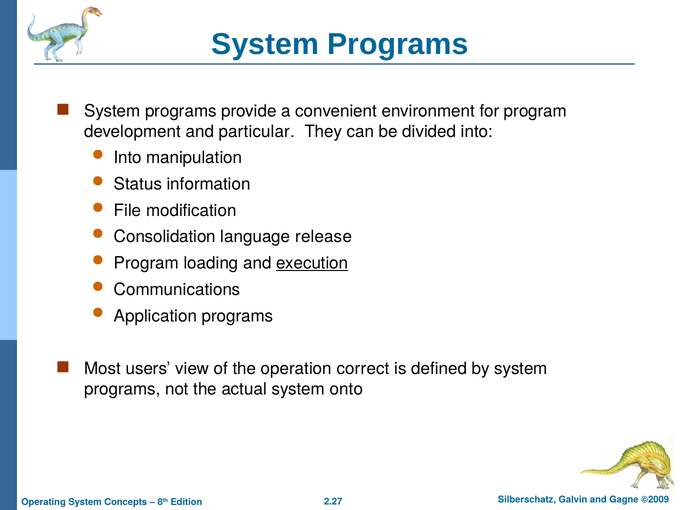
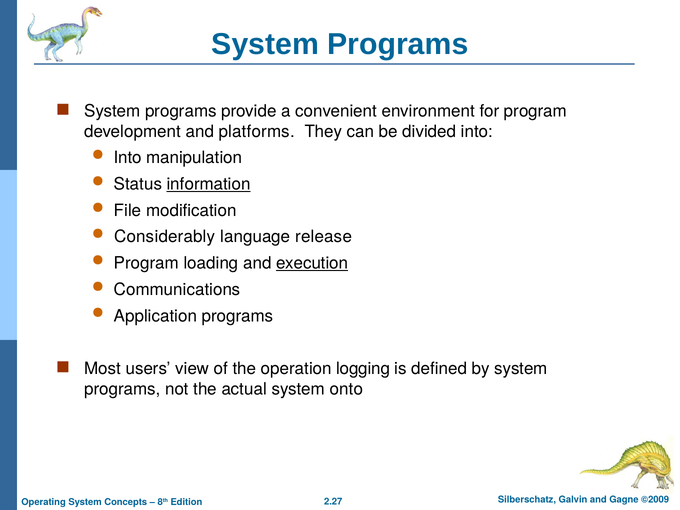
particular: particular -> platforms (257, 132)
information underline: none -> present (209, 184)
Consolidation: Consolidation -> Considerably (165, 237)
correct: correct -> logging (363, 369)
